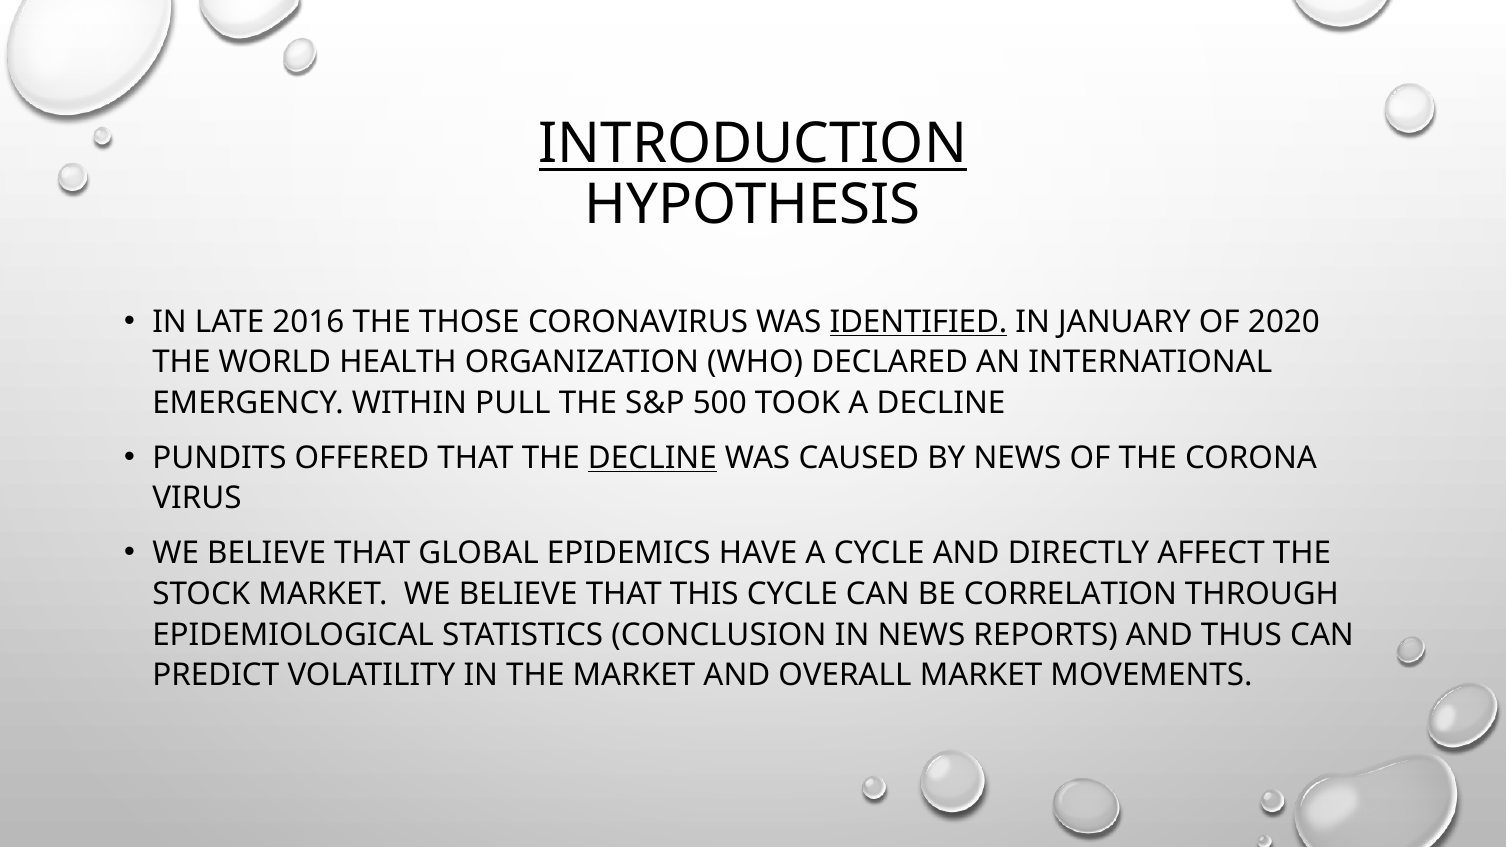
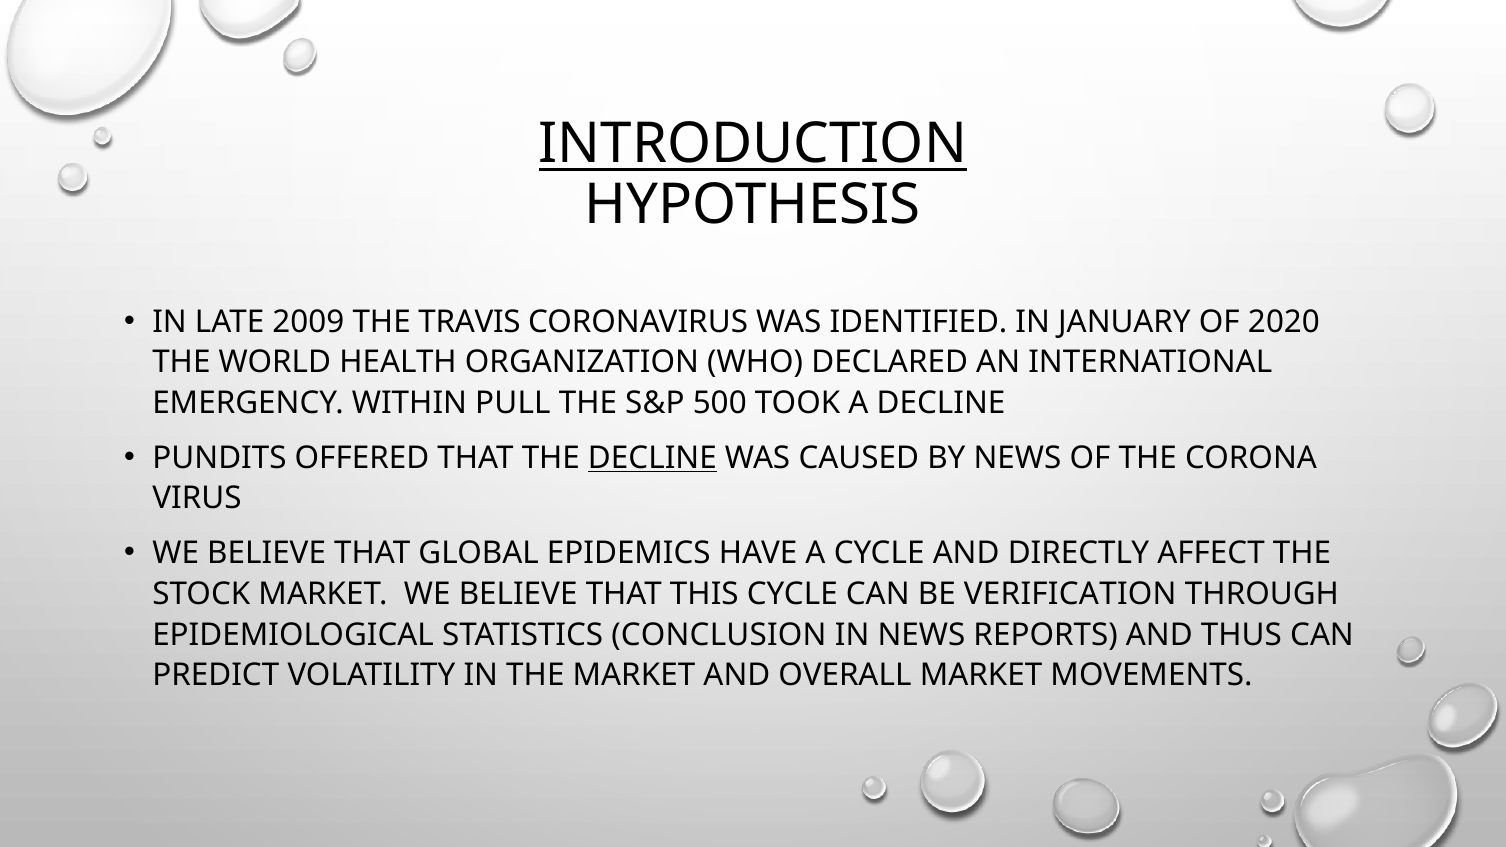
2016: 2016 -> 2009 (308, 322)
THOSE: THOSE -> TRAVIS (469, 322)
IDENTIFIED underline: present -> none (918, 322)
CORRELATION: CORRELATION -> VERIFICATION (1070, 594)
